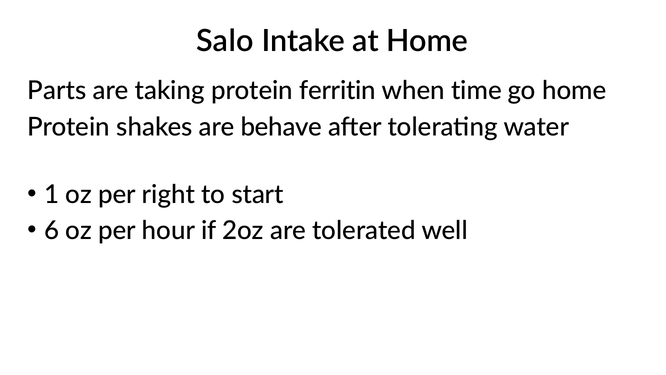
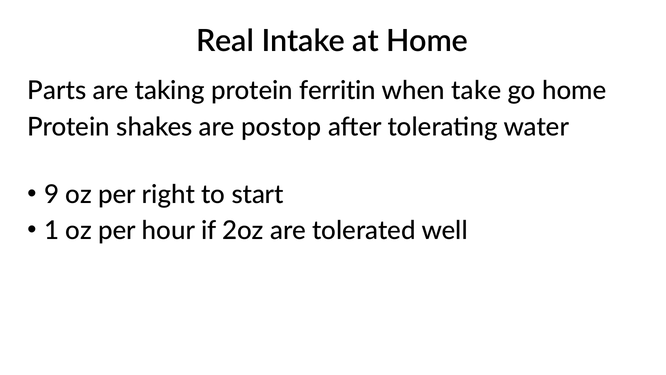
Salo: Salo -> Real (225, 41)
time: time -> take (476, 91)
behave: behave -> postop (281, 127)
1: 1 -> 9 (52, 194)
6: 6 -> 1 (52, 231)
